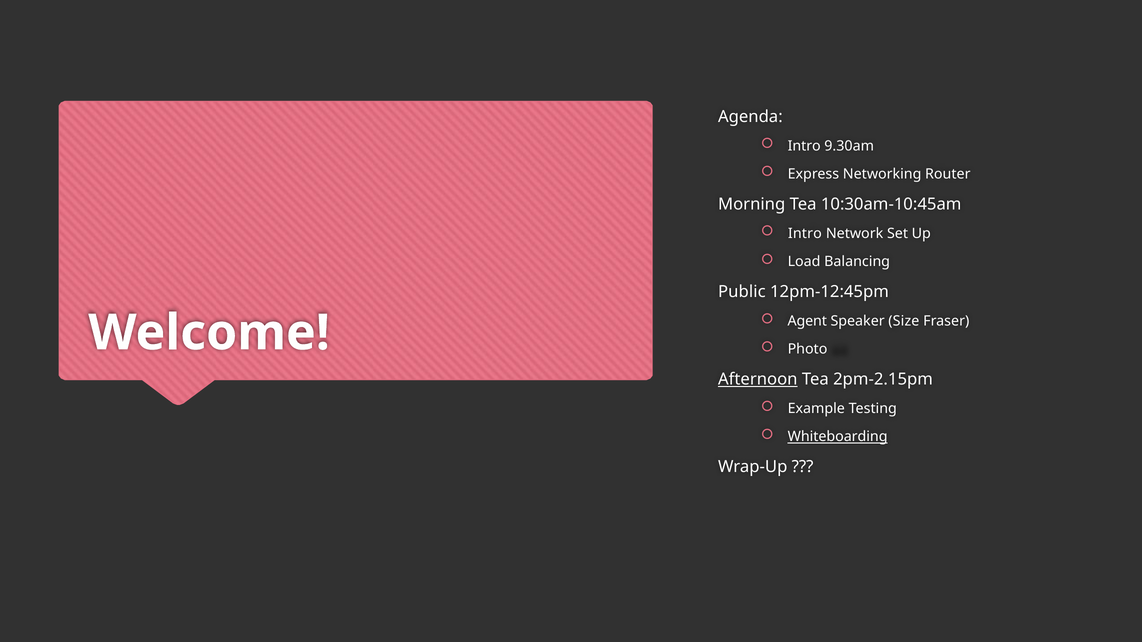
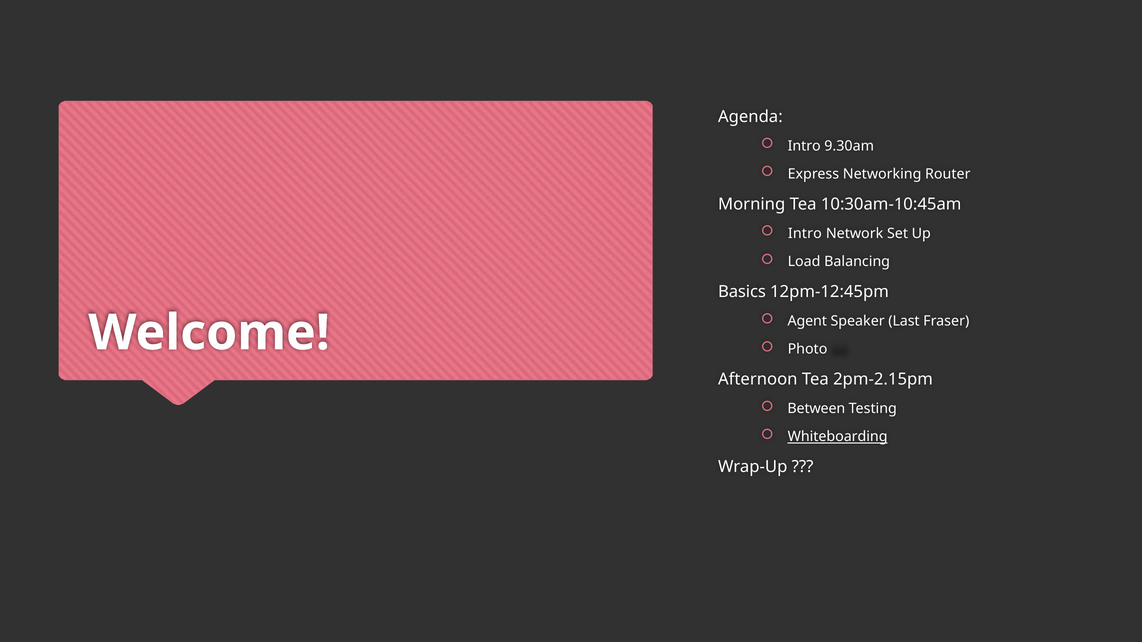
Public: Public -> Basics (742, 292)
Size: Size -> Last (904, 321)
Afternoon underline: present -> none (758, 380)
Example: Example -> Between (816, 409)
